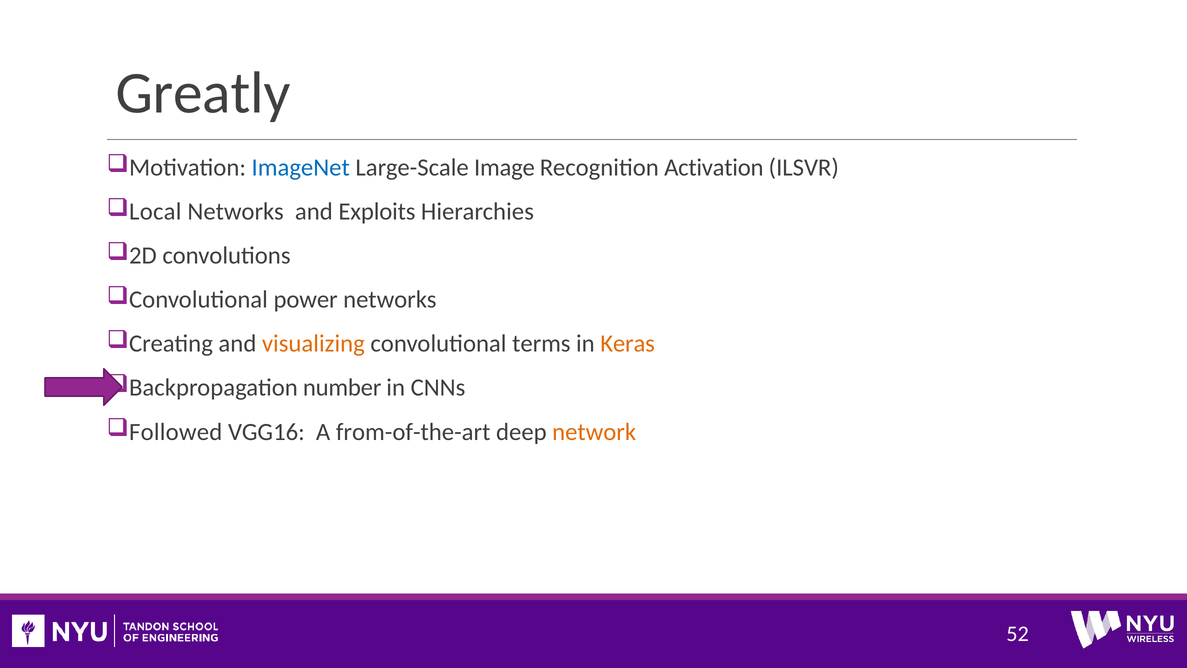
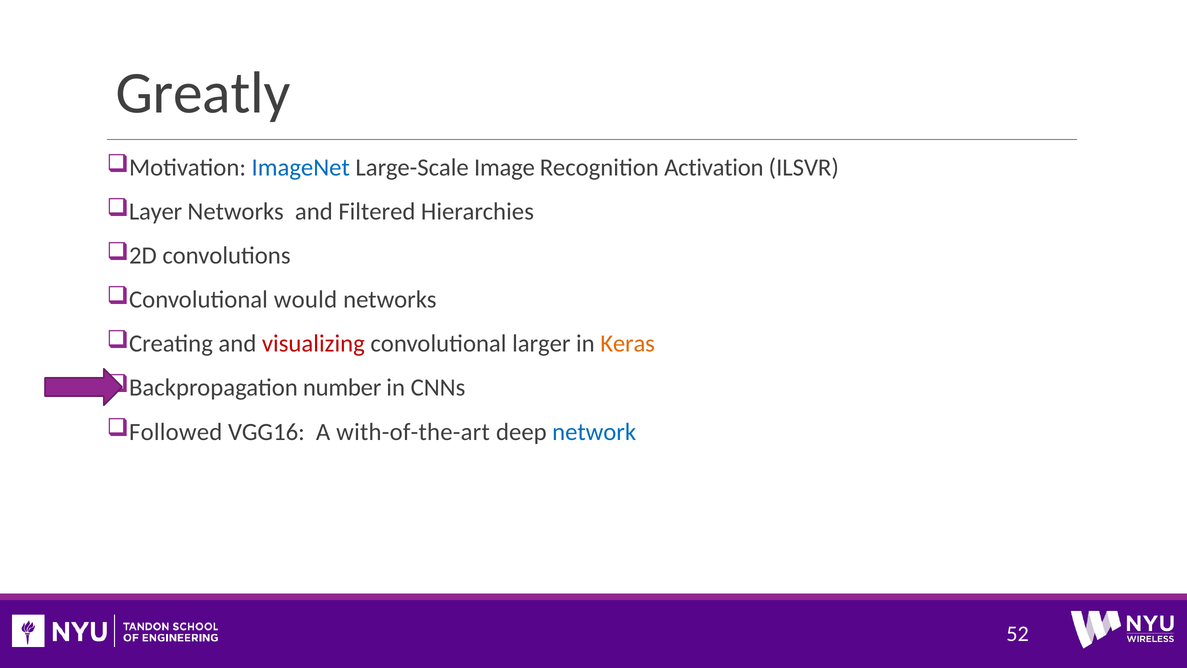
Local: Local -> Layer (156, 212)
Exploits: Exploits -> Filtered (377, 212)
power: power -> would (305, 300)
visualizing colour: orange -> red (313, 344)
terms: terms -> larger (541, 344)
from-of-the-art: from-of-the-art -> with-of-the-art (413, 432)
network colour: orange -> blue (594, 432)
